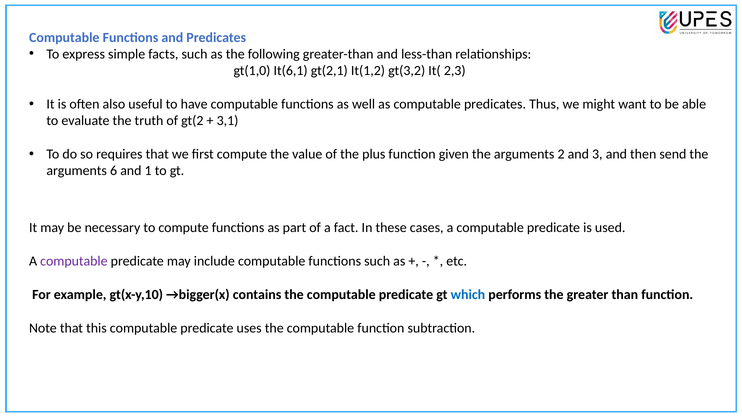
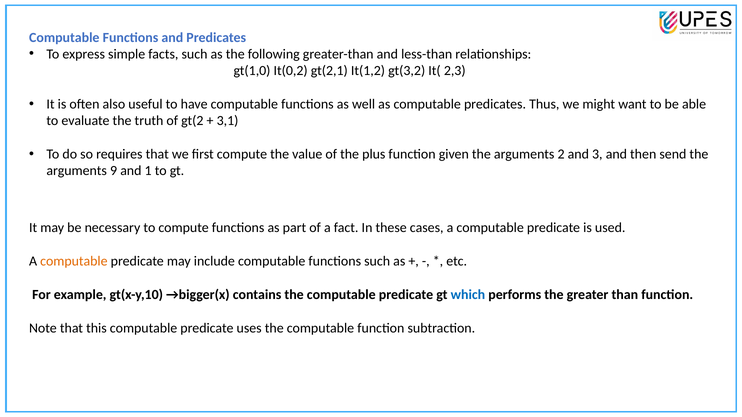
It(6,1: It(6,1 -> It(0,2 (291, 71)
6: 6 -> 9 (114, 171)
computable colour: purple -> orange (74, 261)
